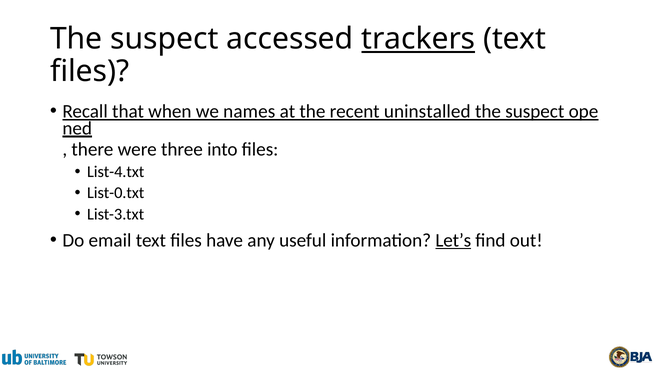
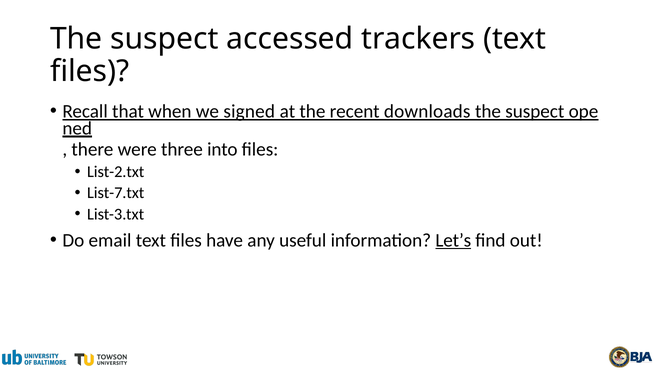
trackers underline: present -> none (418, 39)
names: names -> signed (249, 111)
uninstalled: uninstalled -> downloads (427, 111)
List-4.txt: List-4.txt -> List-2.txt (116, 172)
List-0.txt: List-0.txt -> List-7.txt (116, 193)
